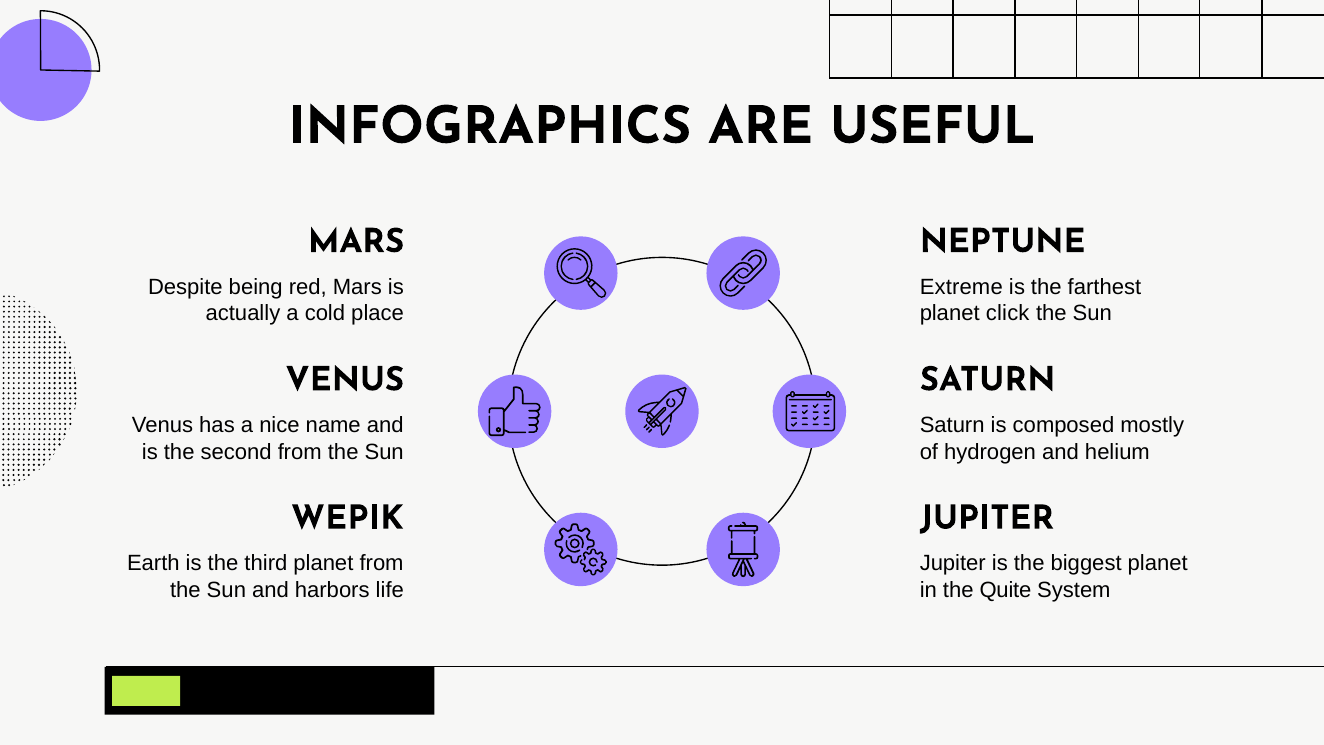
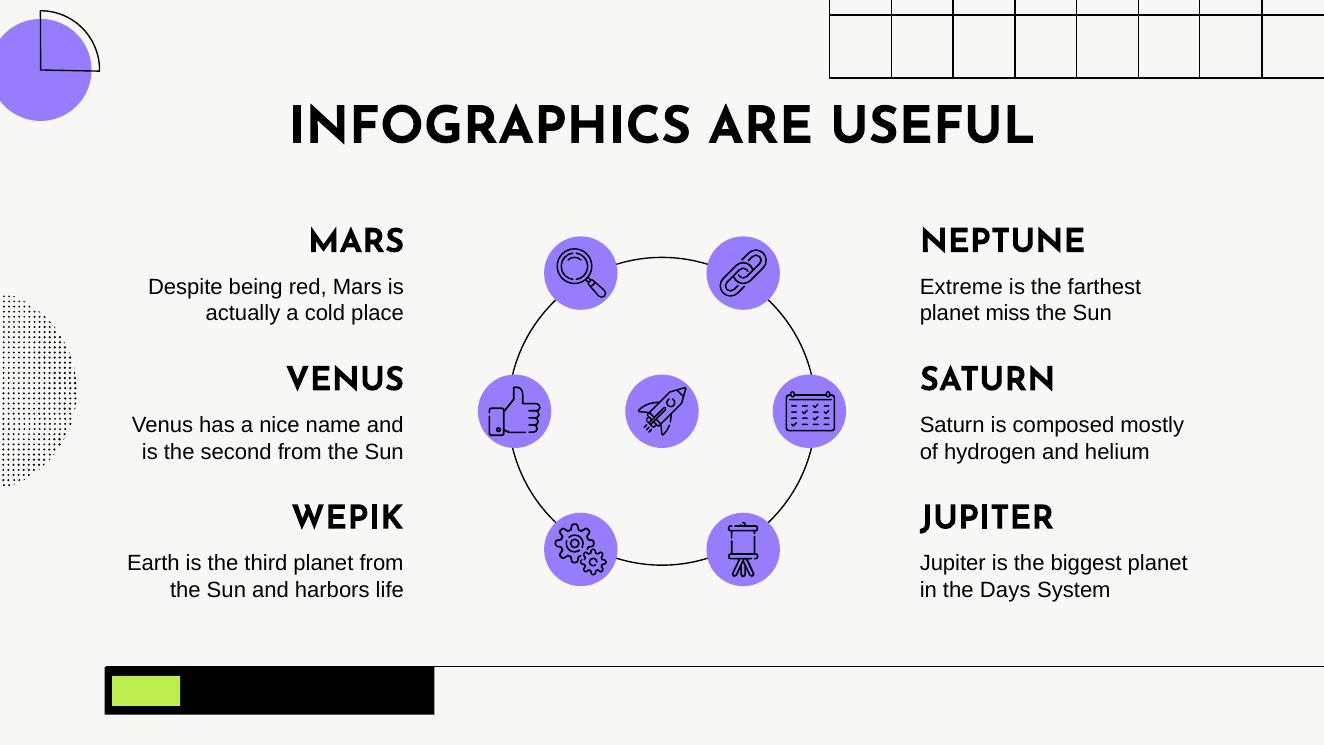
click: click -> miss (1008, 313)
Quite: Quite -> Days (1005, 590)
